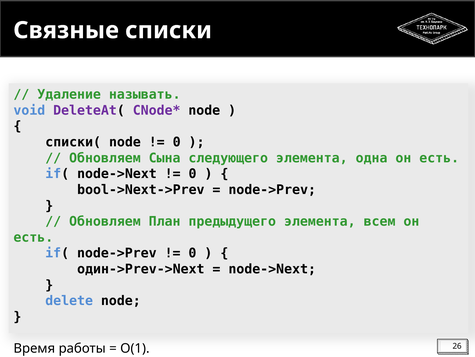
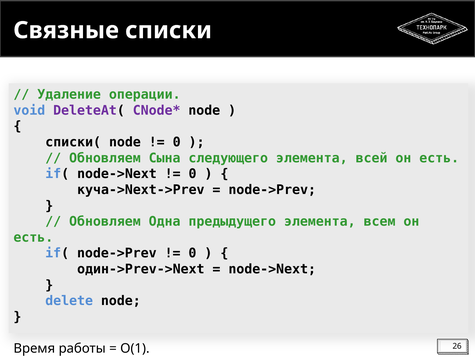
называть: называть -> операции (145, 94)
одна: одна -> всей (372, 158)
bool->Next->Prev: bool->Next->Prev -> куча->Next->Prev (141, 189)
План: План -> Одна (165, 221)
